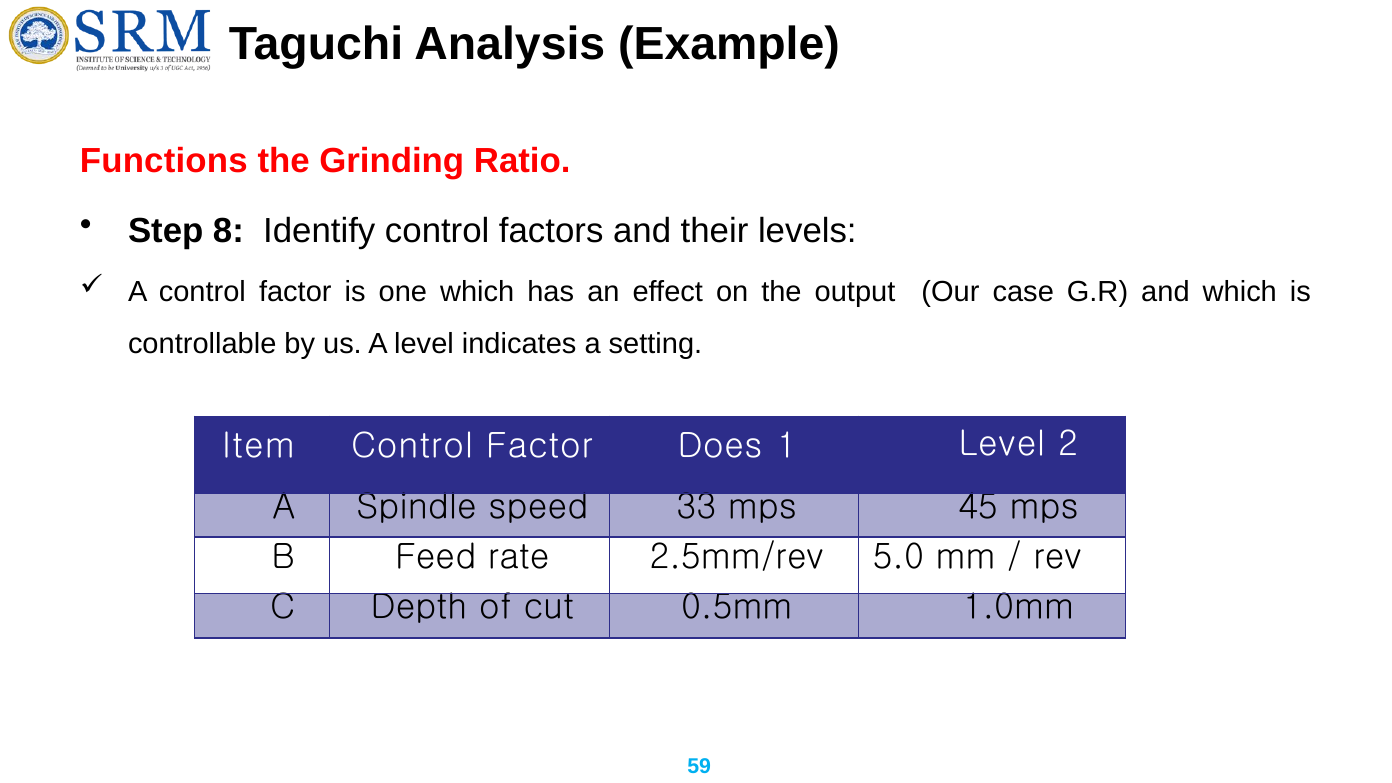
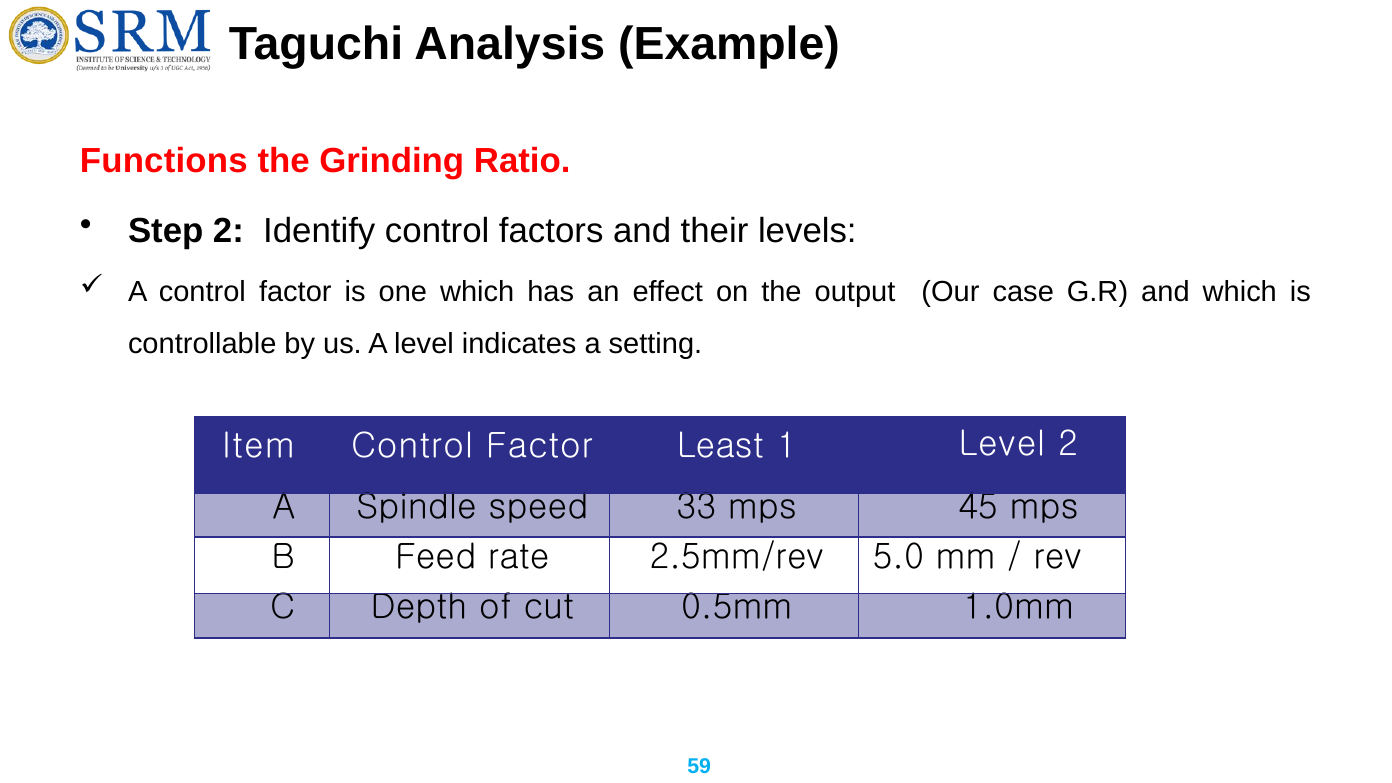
Step 8: 8 -> 2 (228, 231)
Does: Does -> Least (720, 446)
